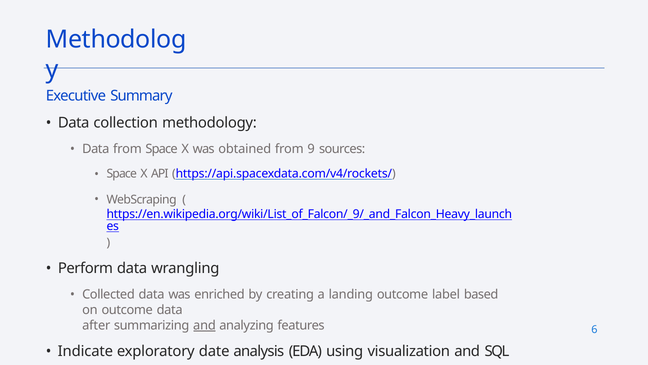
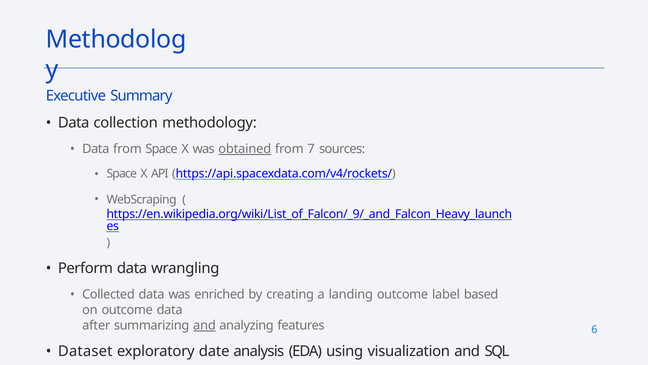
obtained underline: none -> present (245, 149)
9: 9 -> 7 (311, 149)
Indicate: Indicate -> Dataset (85, 351)
